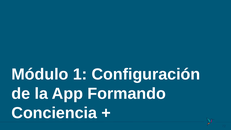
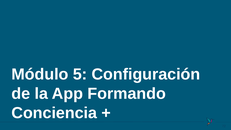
1: 1 -> 5 (80, 74)
